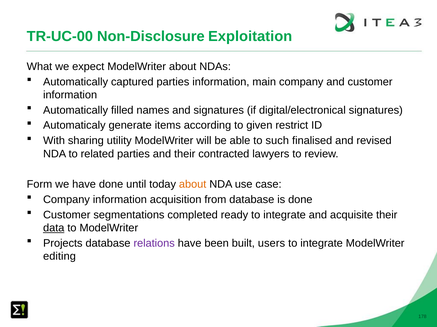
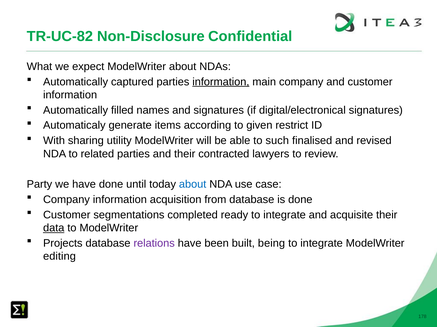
TR-UC-00: TR-UC-00 -> TR-UC-82 (60, 37)
Exploitation: Exploitation -> Confidential (250, 37)
information underline: none -> present (221, 82)
Form: Form -> Party (39, 185)
about colour: orange -> blue (193, 185)
users: users -> being (271, 244)
